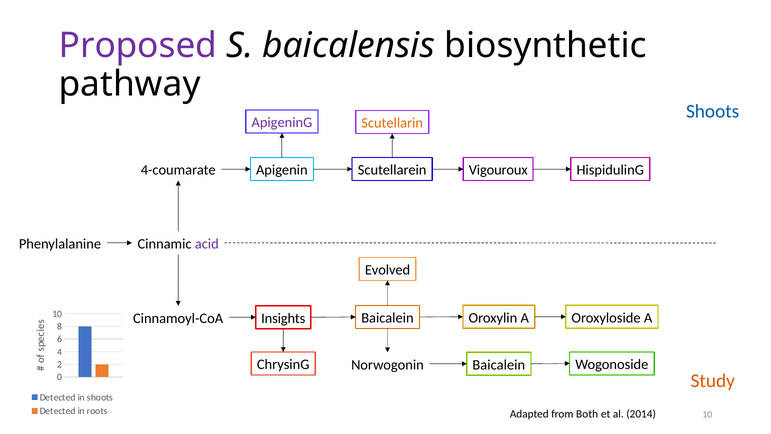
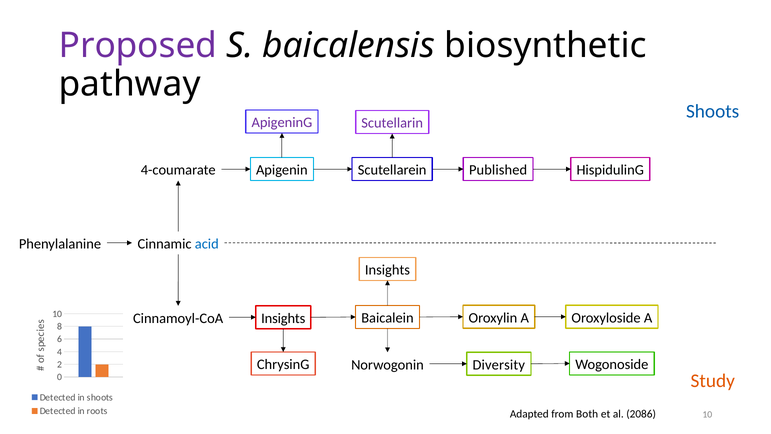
Scutellarin colour: orange -> purple (392, 123)
Vigouroux: Vigouroux -> Published (498, 170)
acid colour: purple -> blue (207, 244)
Evolved: Evolved -> Insights (387, 270)
Norwogonin Baicalein: Baicalein -> Diversity (499, 365)
2014: 2014 -> 2086 (641, 414)
